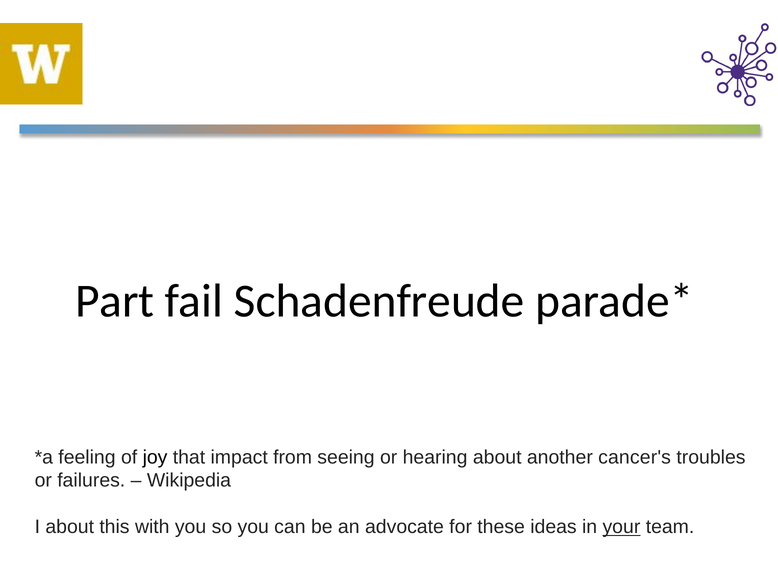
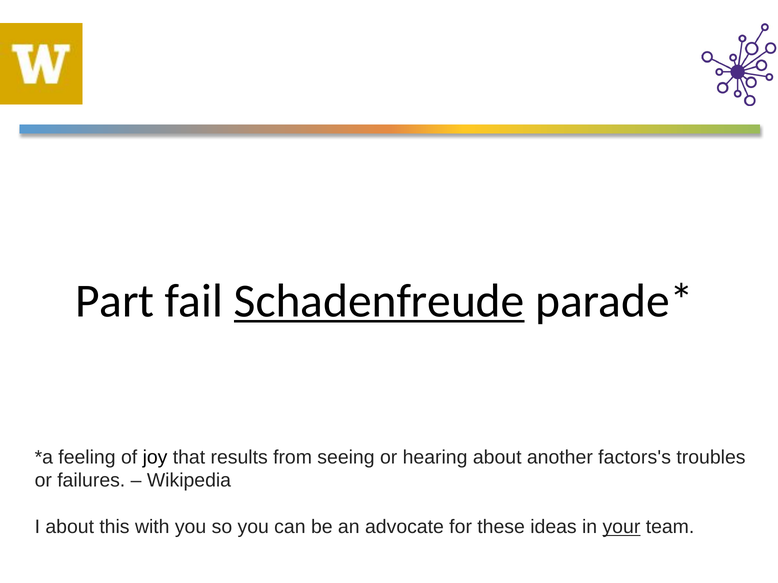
Schadenfreude underline: none -> present (379, 301)
impact: impact -> results (239, 458)
cancer's: cancer's -> factors's (635, 458)
